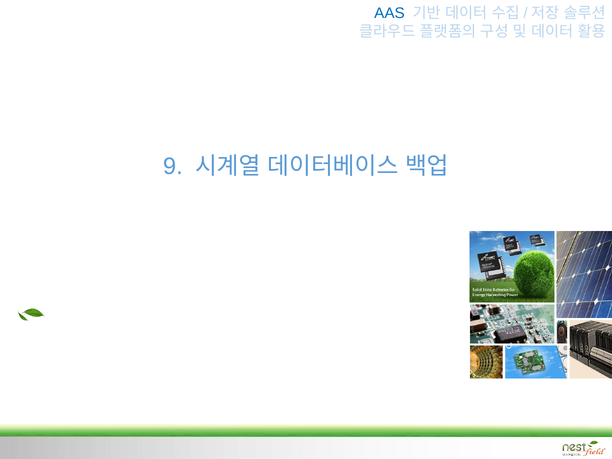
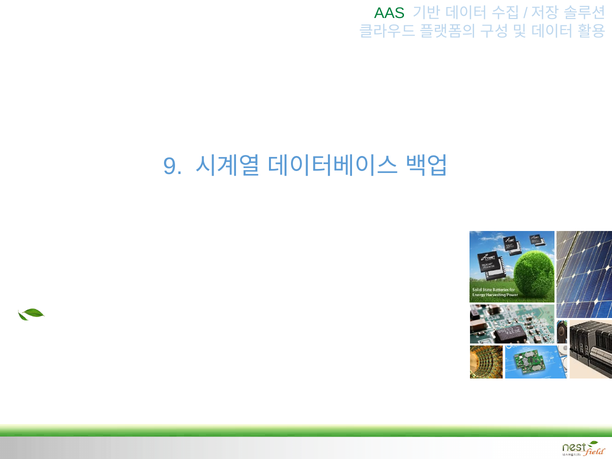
AAS colour: blue -> green (390, 13)
